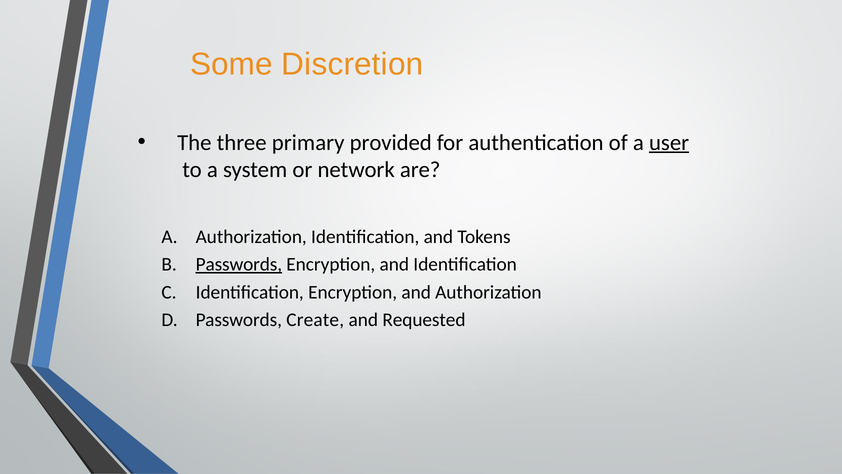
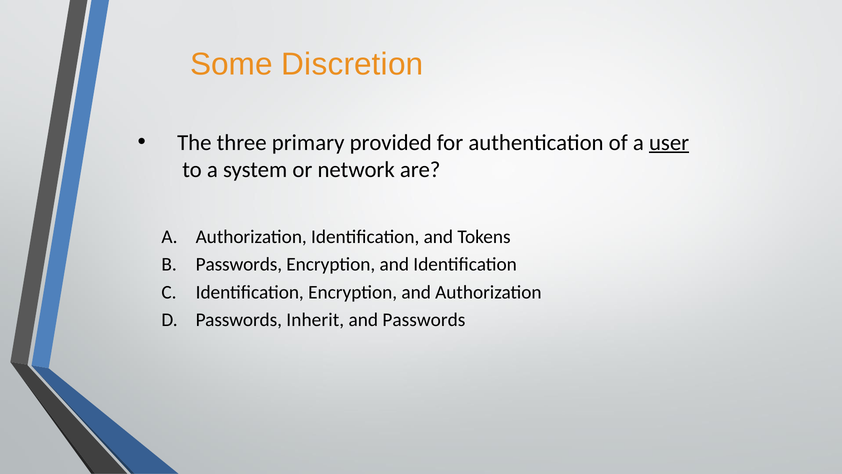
Passwords underline: present -> none (239, 264)
Create: Create -> Inherit (315, 320)
and Requested: Requested -> Passwords (424, 320)
